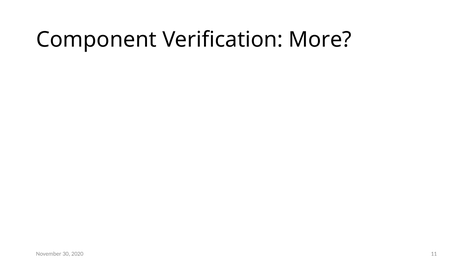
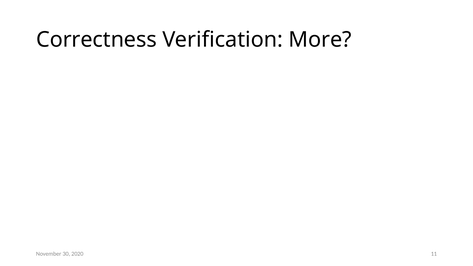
Component: Component -> Correctness (96, 40)
